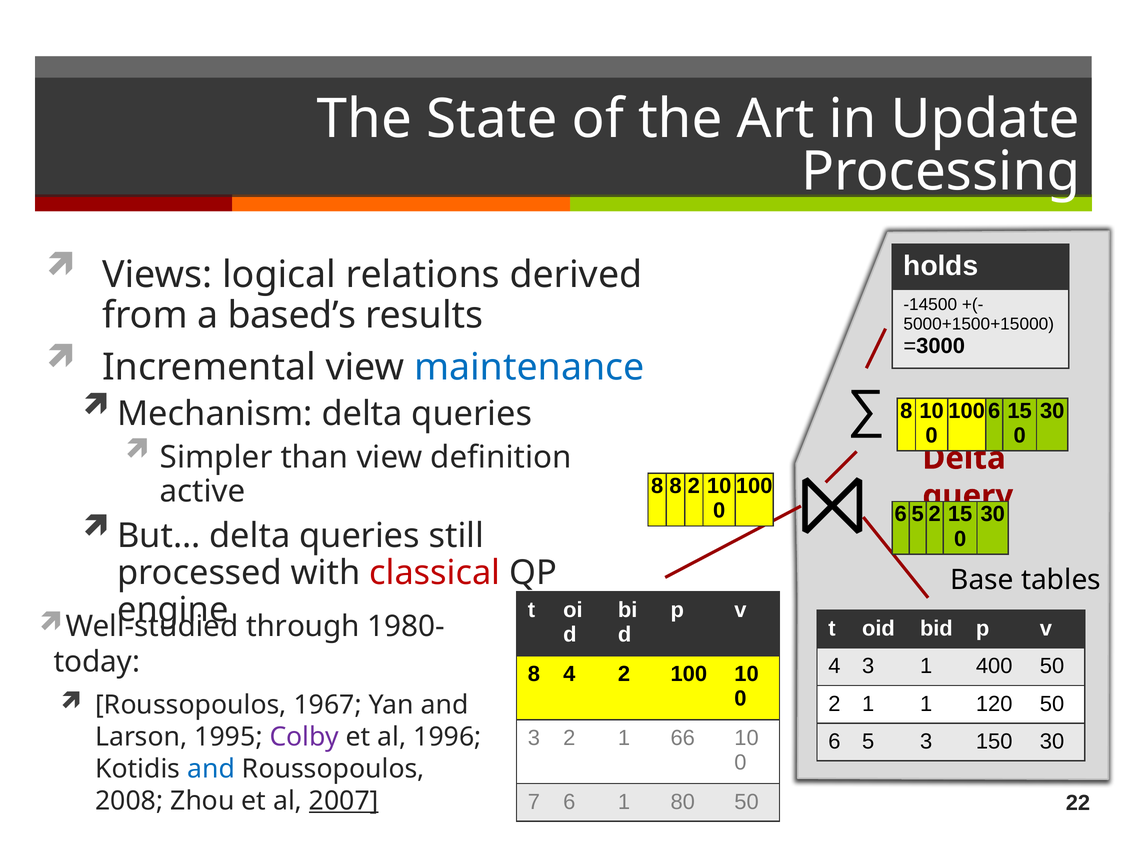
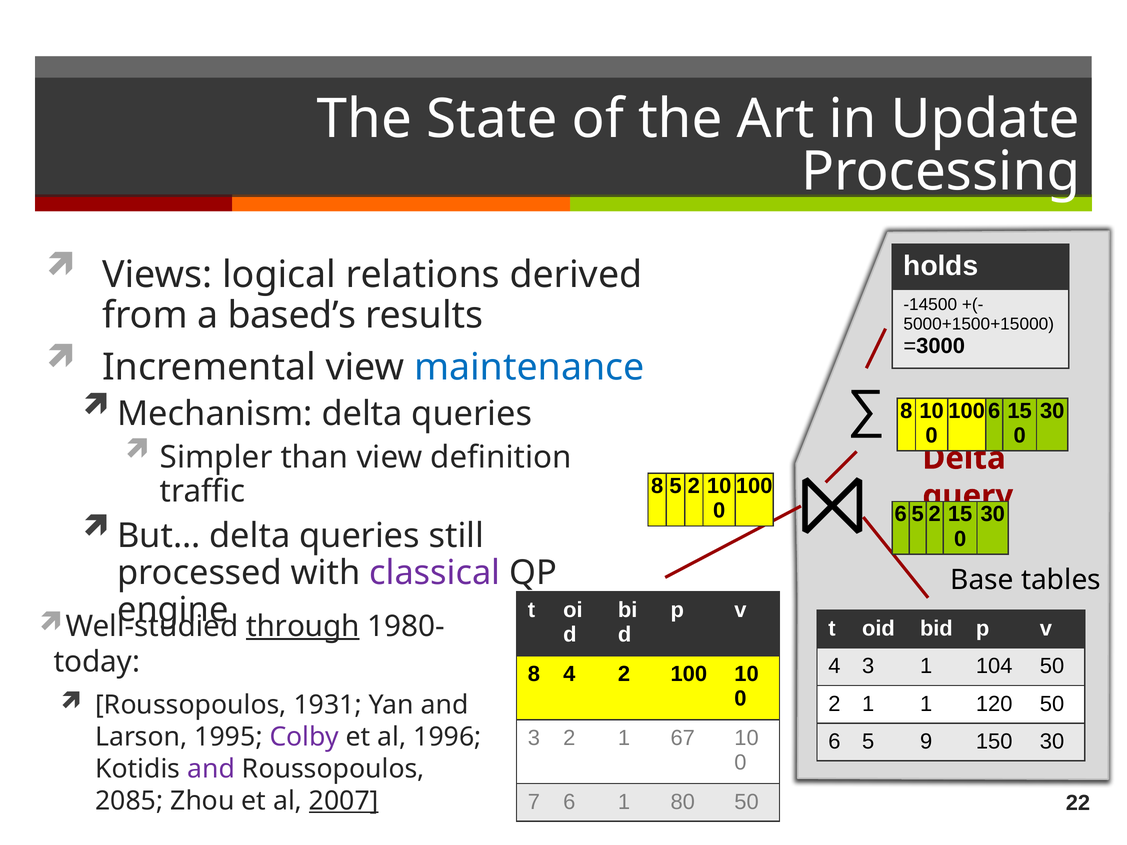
8 8: 8 -> 5 (676, 486)
active: active -> traffic (203, 492)
classical colour: red -> purple (435, 573)
through underline: none -> present (303, 627)
400: 400 -> 104 (994, 666)
1967: 1967 -> 1931 (328, 705)
66: 66 -> 67 (683, 738)
5 3: 3 -> 9 (926, 742)
and colour: blue -> purple (211, 769)
2008: 2008 -> 2085 (129, 801)
